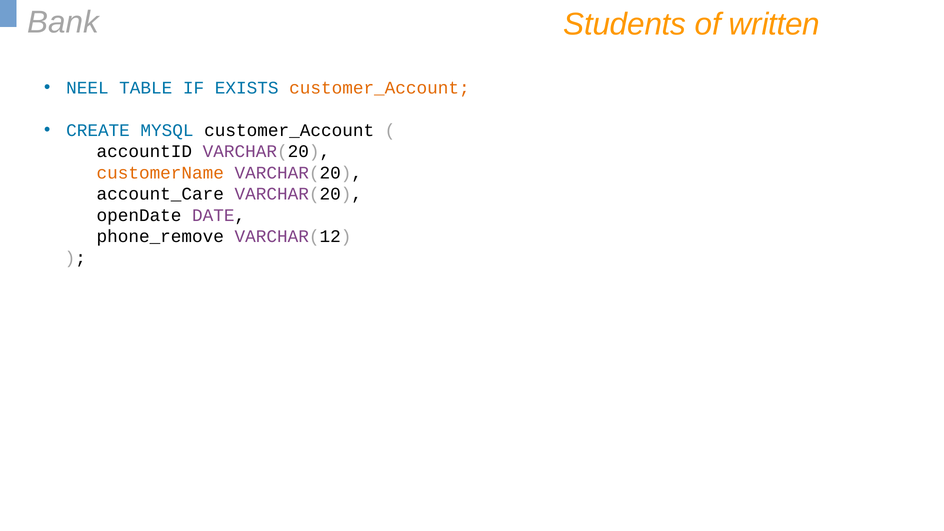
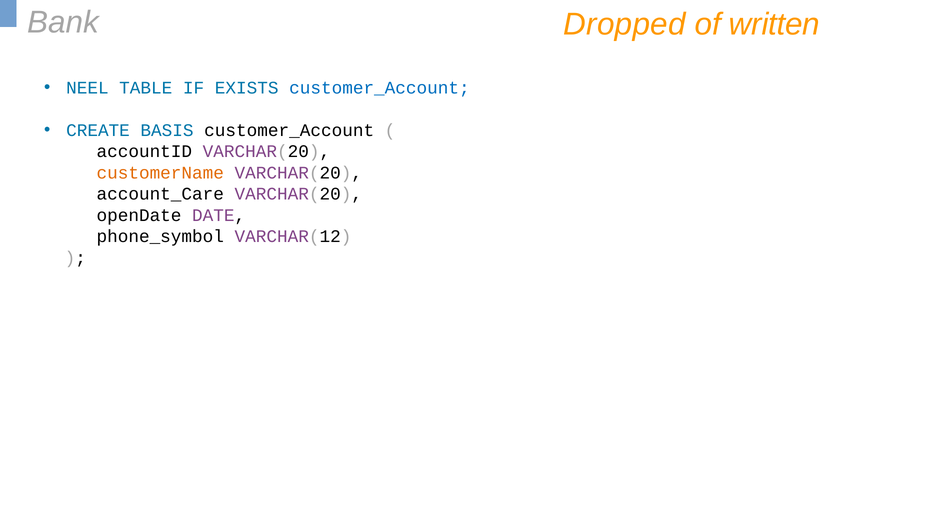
Students: Students -> Dropped (625, 25)
customer_Account colour: orange -> blue (379, 88)
MYSQL: MYSQL -> BASIS (167, 130)
phone_remove: phone_remove -> phone_symbol (160, 236)
